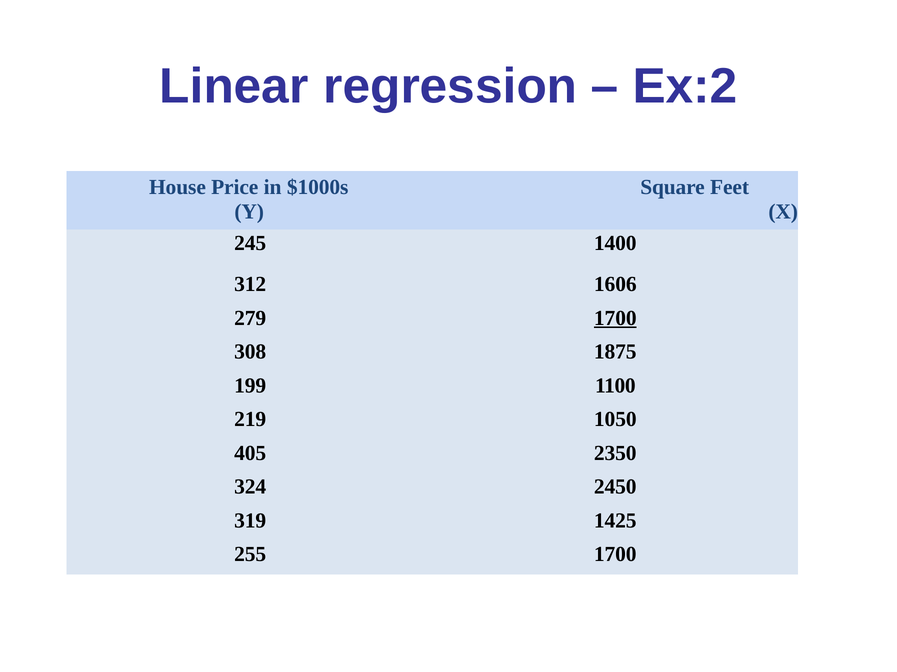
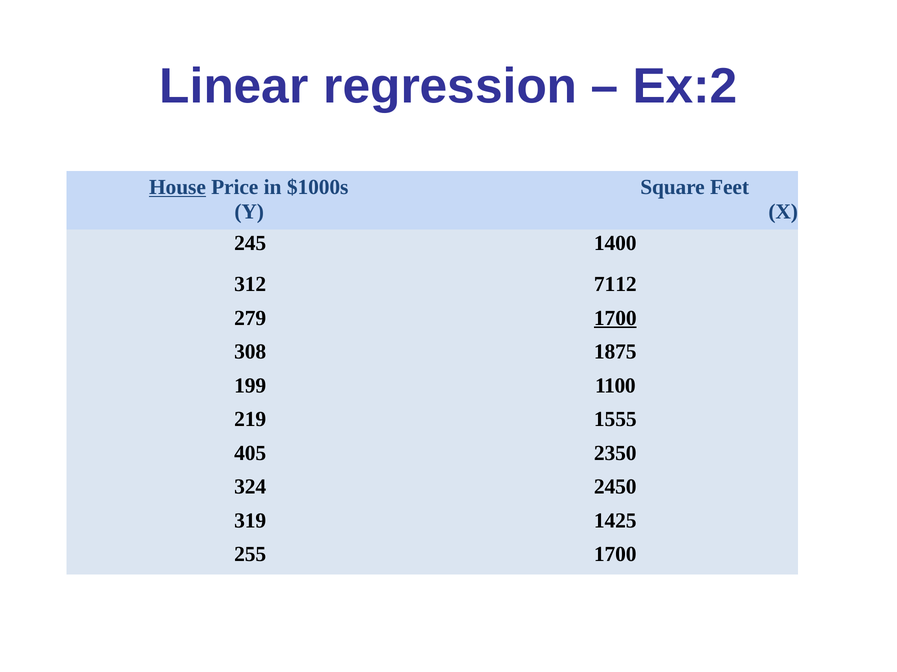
House underline: none -> present (177, 187)
1606: 1606 -> 7112 (615, 284)
1050: 1050 -> 1555 (615, 419)
